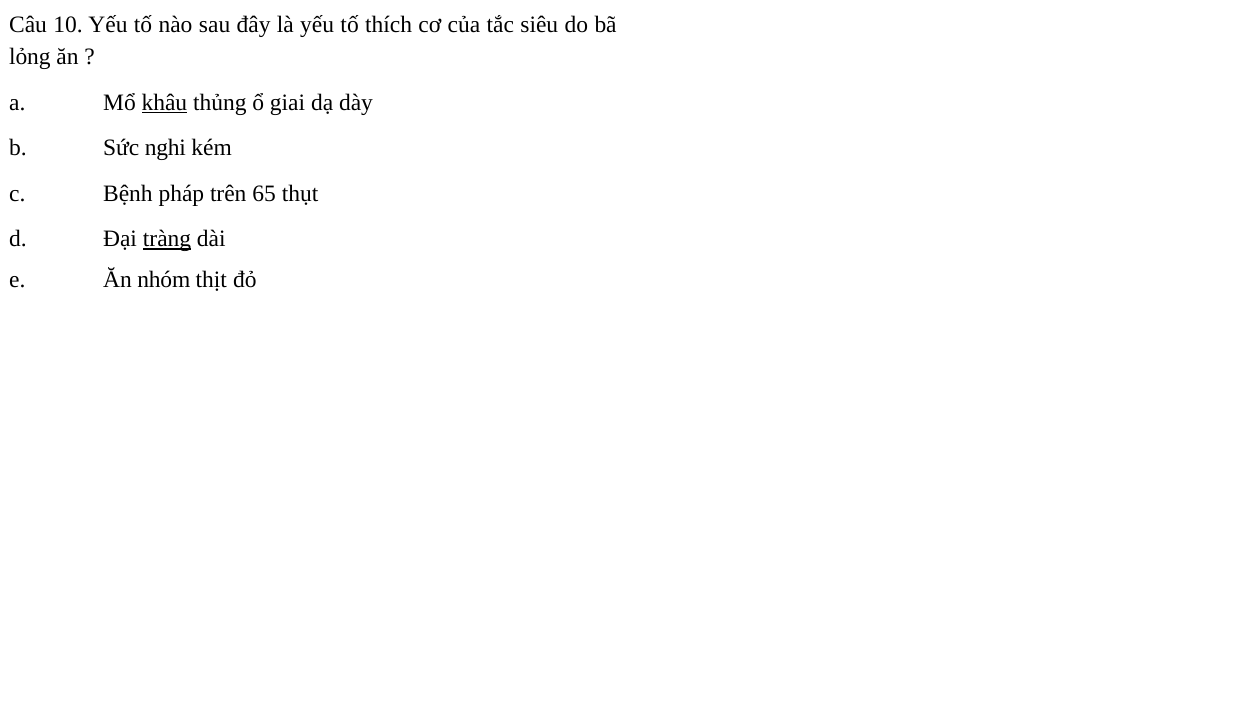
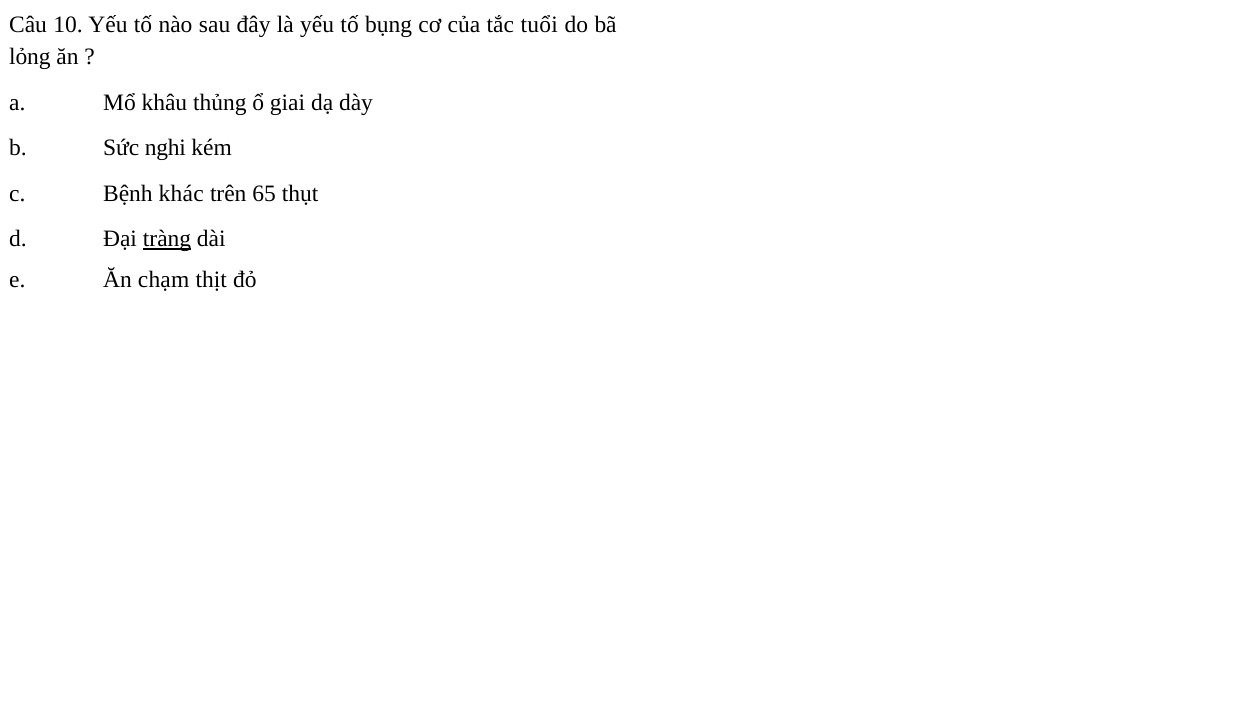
thích: thích -> bụng (389, 25)
siêu: siêu -> tuổi (539, 25)
khâu underline: present -> none (164, 102)
pháp: pháp -> khác (181, 193)
nhóm: nhóm -> chạm (164, 280)
